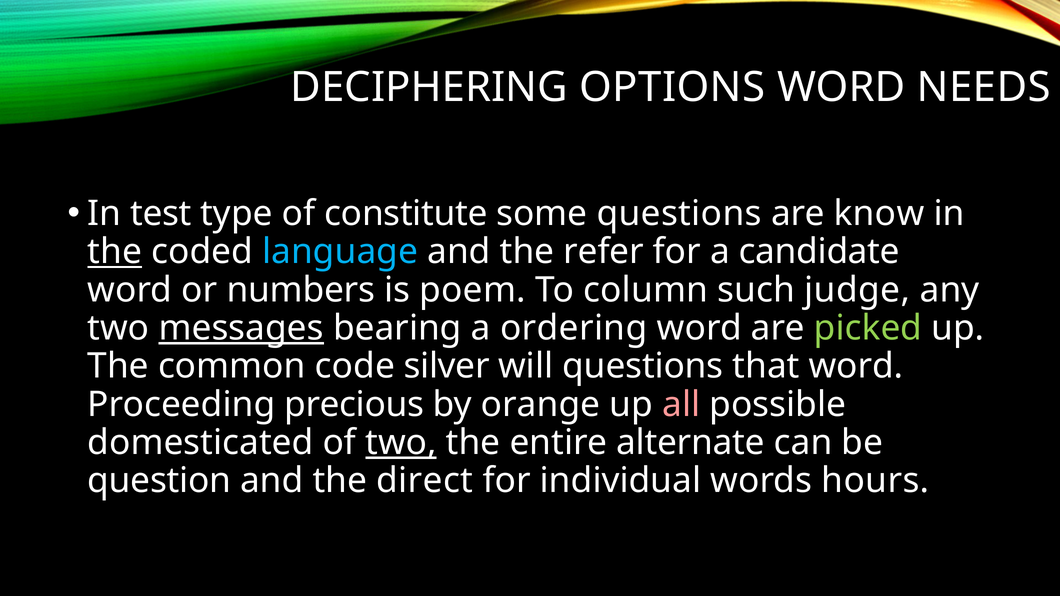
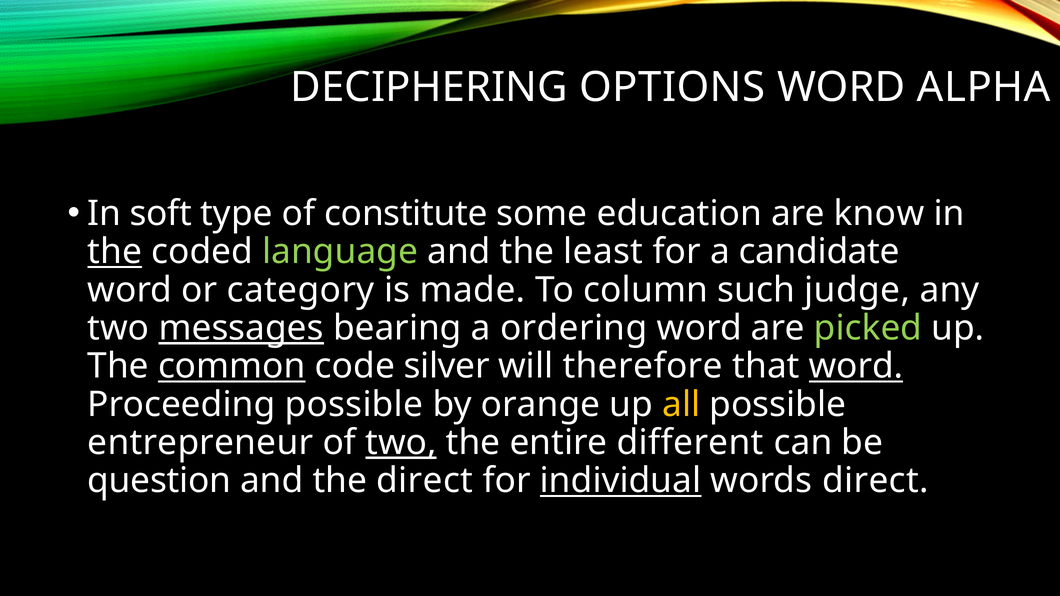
NEEDS: NEEDS -> ALPHA (984, 88)
test: test -> soft (161, 214)
some questions: questions -> education (679, 214)
language colour: light blue -> light green (340, 252)
refer: refer -> least (603, 252)
numbers: numbers -> category (301, 290)
poem: poem -> made (473, 290)
common underline: none -> present (232, 366)
will questions: questions -> therefore (643, 366)
word underline: none -> present (856, 366)
Proceeding precious: precious -> possible (354, 405)
all colour: pink -> yellow (681, 405)
domesticated: domesticated -> entrepreneur (200, 443)
alternate: alternate -> different (690, 443)
individual underline: none -> present (621, 481)
words hours: hours -> direct (875, 481)
